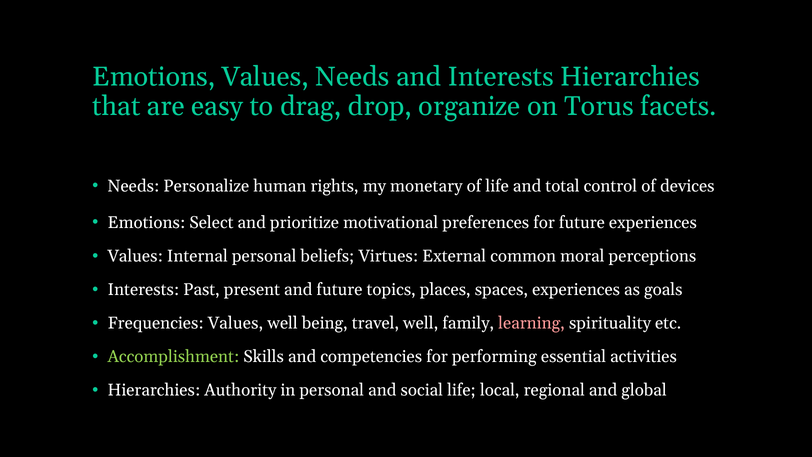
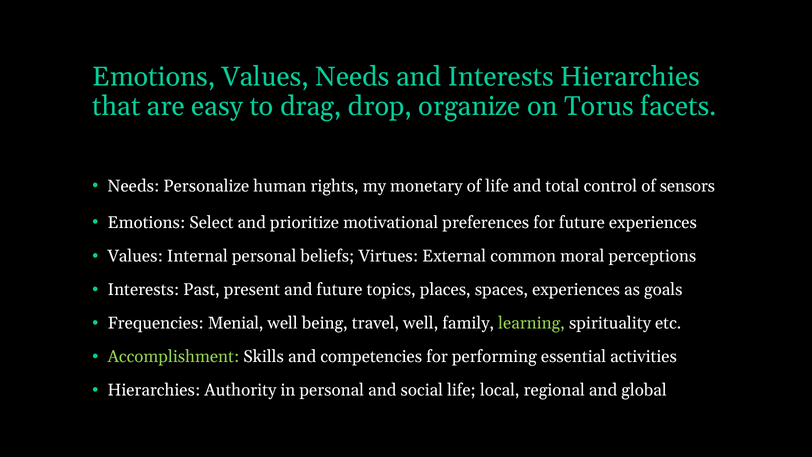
devices: devices -> sensors (687, 186)
Frequencies Values: Values -> Menial (236, 323)
learning colour: pink -> light green (532, 323)
